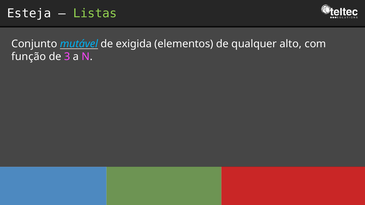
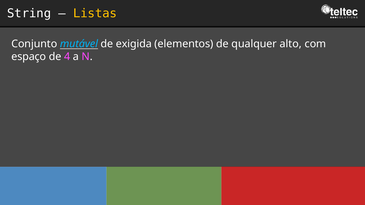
Esteja: Esteja -> String (29, 13)
Listas colour: light green -> yellow (95, 13)
função: função -> espaço (29, 57)
3: 3 -> 4 (67, 57)
